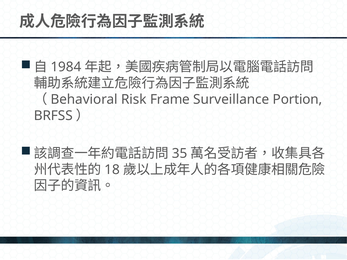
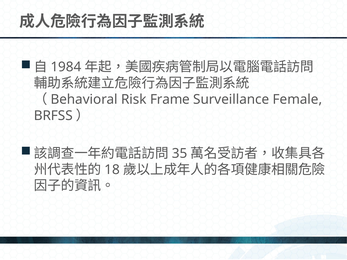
Portion: Portion -> Female (297, 100)
